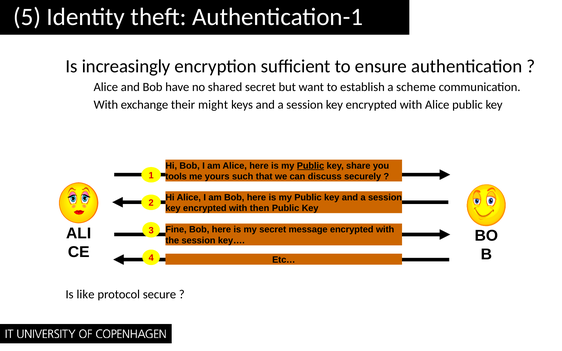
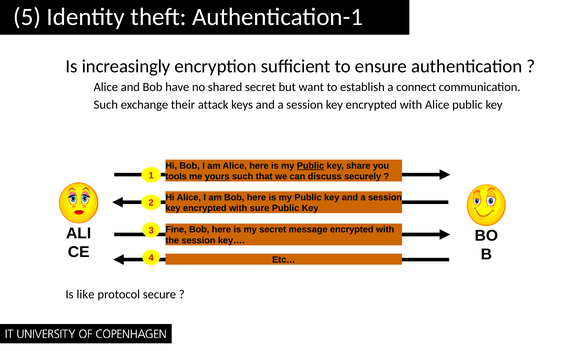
scheme: scheme -> connect (416, 87)
With: With -> Such (106, 105)
might: might -> attack (213, 105)
yours underline: none -> present (217, 177)
then: then -> sure (260, 208)
